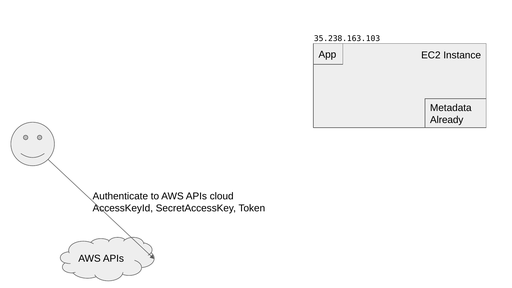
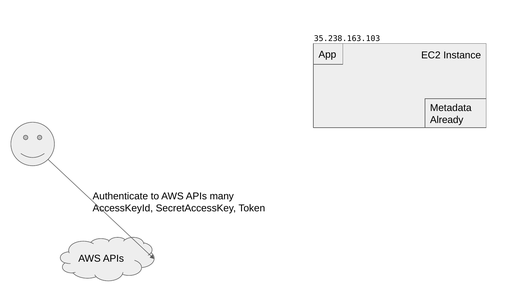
cloud: cloud -> many (222, 196)
